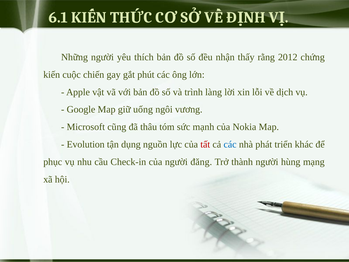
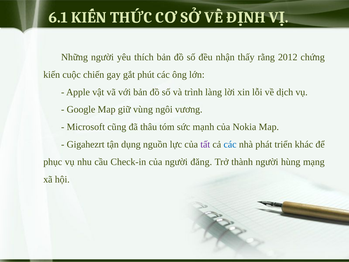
uống: uống -> vùng (143, 109)
Evolution: Evolution -> Gigahezrt (86, 144)
tất colour: red -> purple (205, 144)
